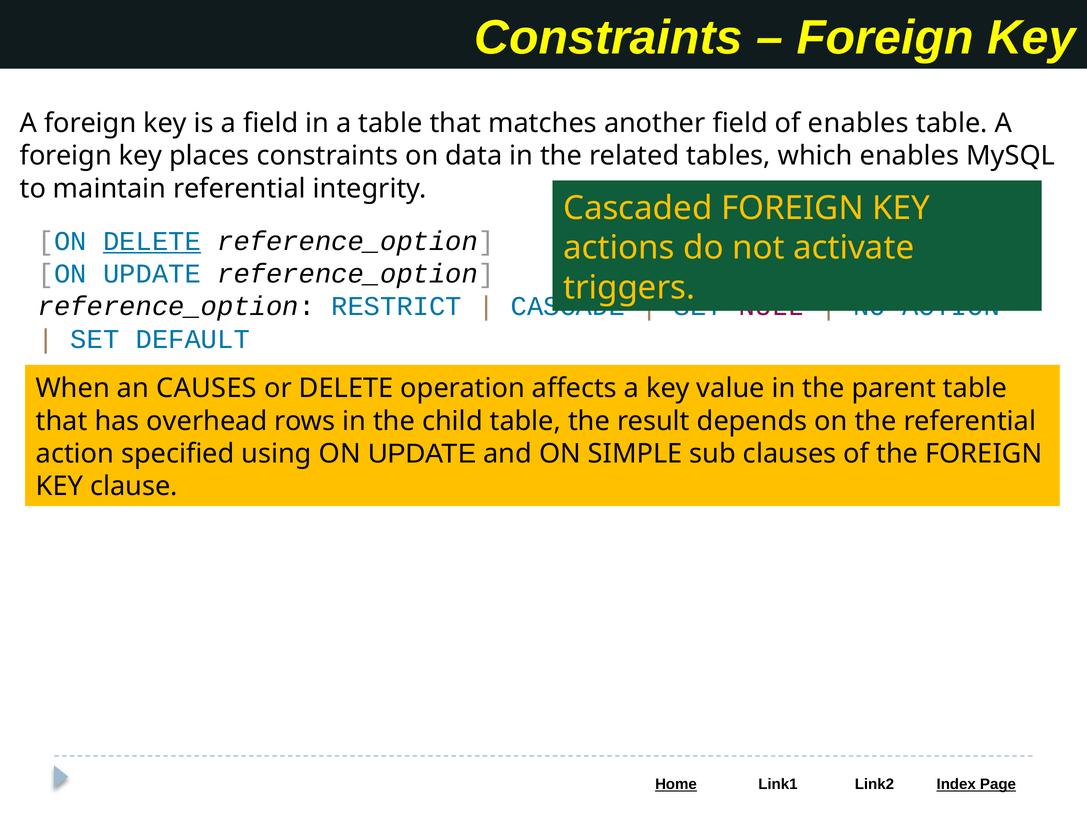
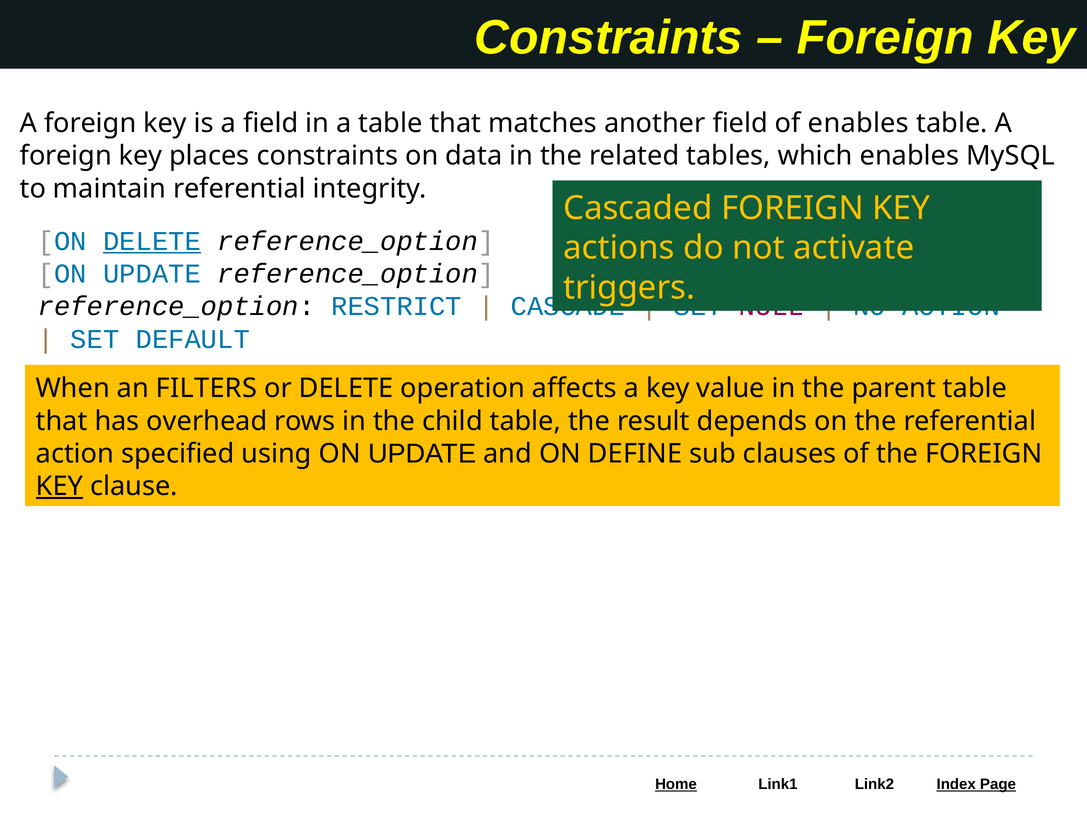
CAUSES: CAUSES -> FILTERS (206, 388)
SIMPLE: SIMPLE -> DEFINE (635, 453)
KEY underline: none -> present (59, 486)
